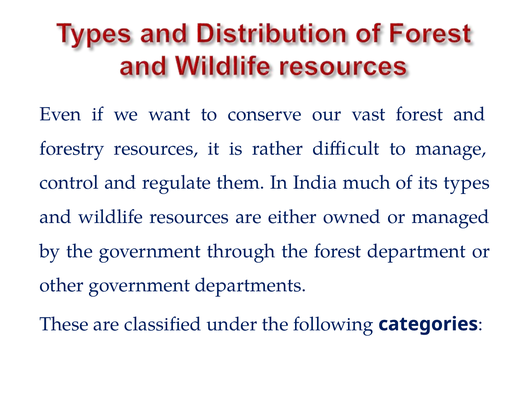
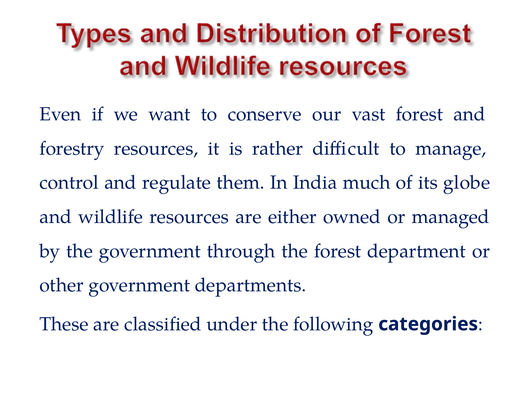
types: types -> globe (467, 183)
